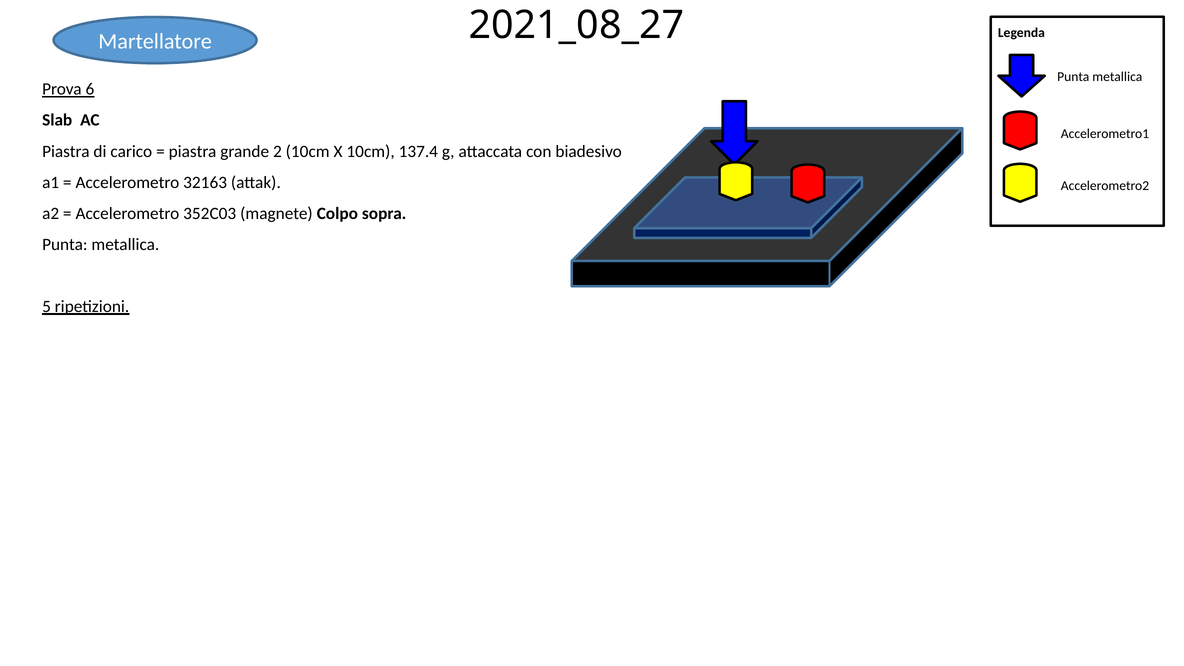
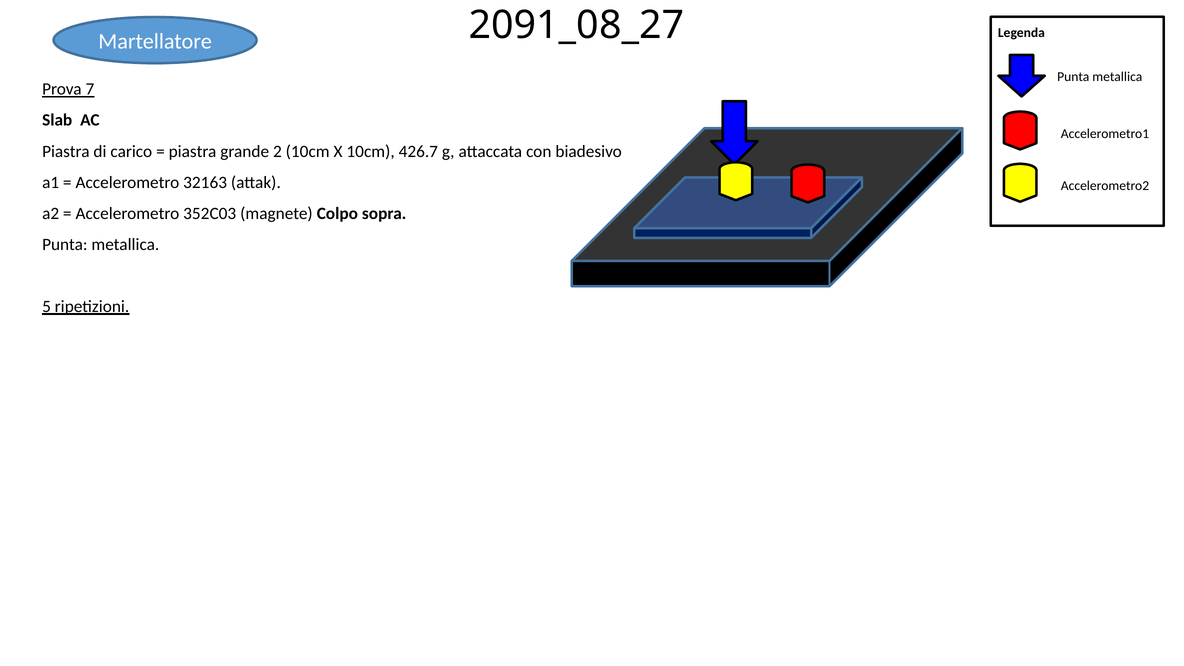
2021_08_27: 2021_08_27 -> 2091_08_27 (576, 25)
6: 6 -> 7 (90, 89)
137.4: 137.4 -> 426.7 (418, 151)
